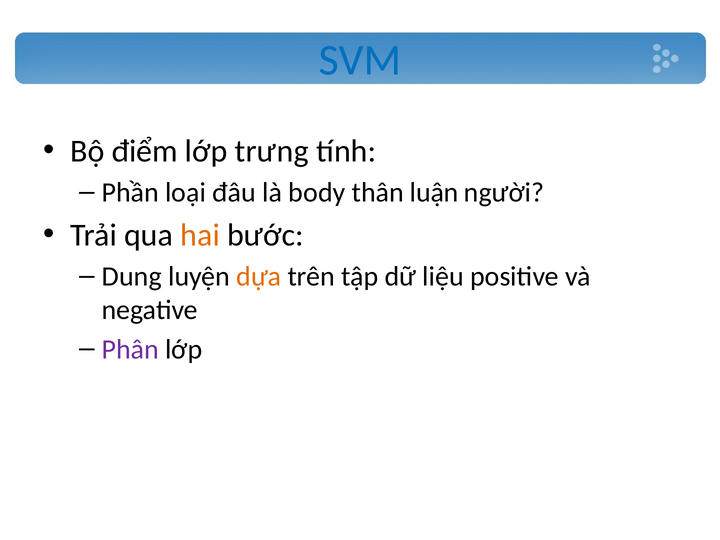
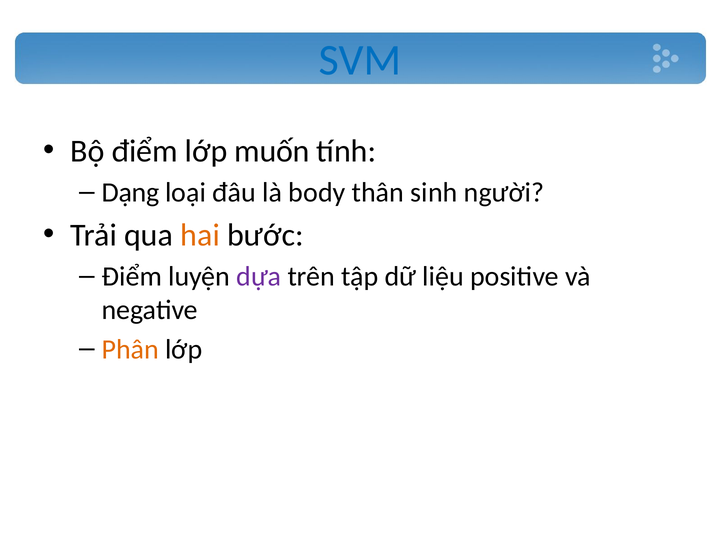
trưng: trưng -> muốn (272, 151)
Phần: Phần -> Dạng (130, 192)
luận: luận -> sinh (434, 192)
Dung: Dung -> Điểm (132, 276)
dựa colour: orange -> purple (259, 276)
Phân colour: purple -> orange (130, 349)
